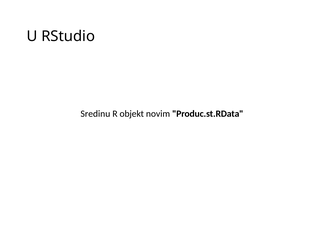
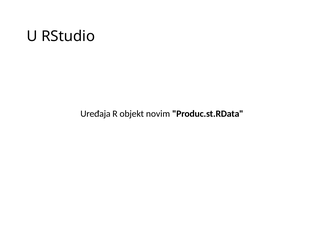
Sredinu: Sredinu -> Uređaja (95, 114)
